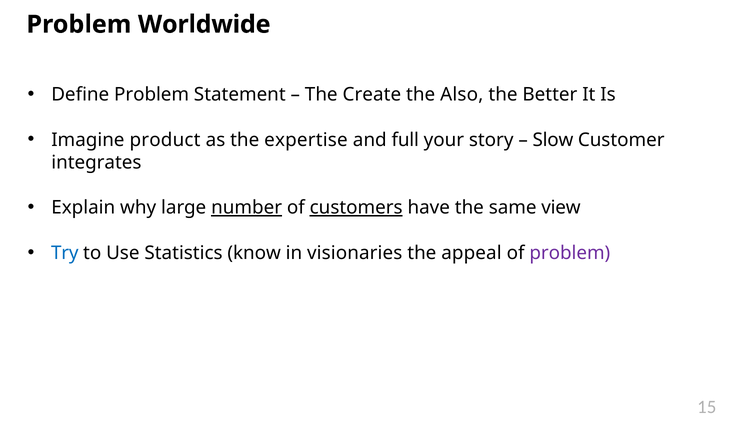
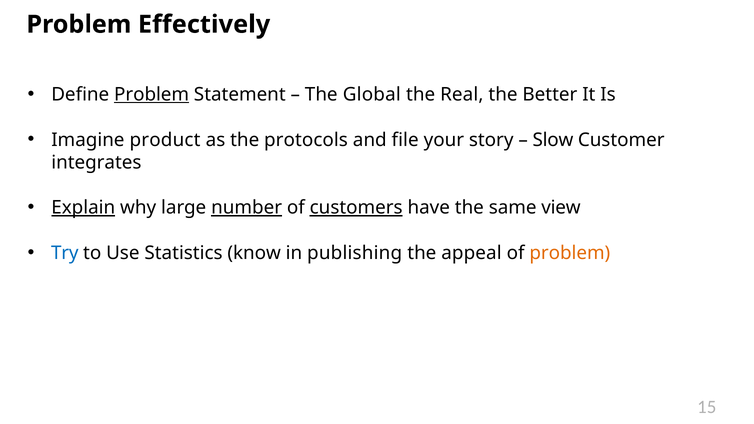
Worldwide: Worldwide -> Effectively (204, 24)
Problem underline: none -> present (152, 95)
Create: Create -> Global (372, 95)
Also: Also -> Real (462, 95)
expertise: expertise -> protocols (306, 140)
full: full -> file (405, 140)
Explain underline: none -> present (83, 208)
visionaries: visionaries -> publishing (355, 253)
problem colour: purple -> orange (570, 253)
